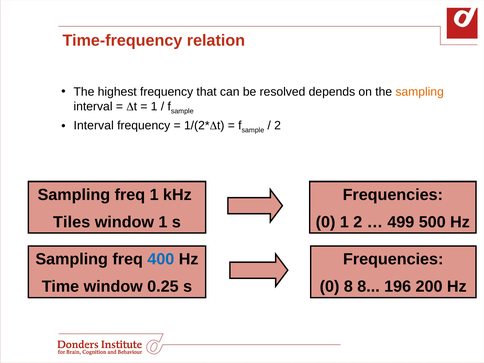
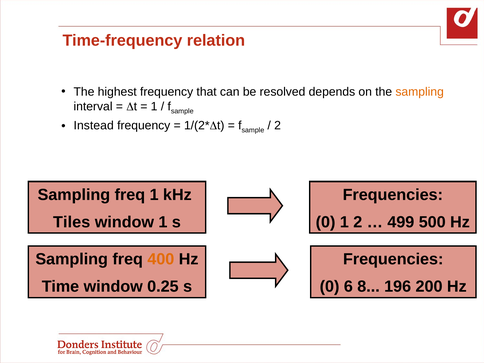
Interval: Interval -> Instead (94, 125)
400 colour: blue -> orange (161, 259)
0 8: 8 -> 6 (348, 287)
